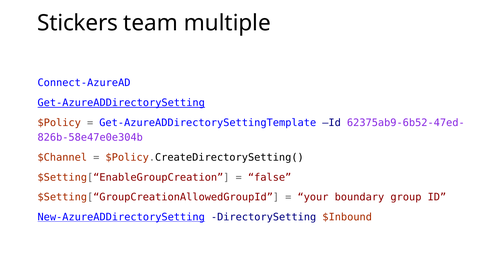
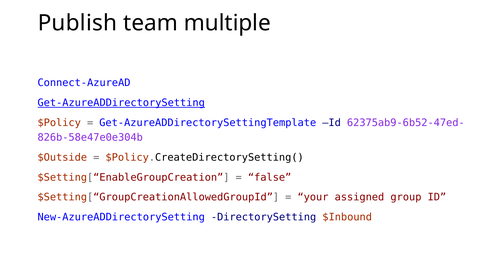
Stickers: Stickers -> Publish (77, 23)
$Channel: $Channel -> $Outside (62, 158)
boundary: boundary -> assigned (359, 197)
New-AzureADDirectorySetting underline: present -> none (121, 217)
